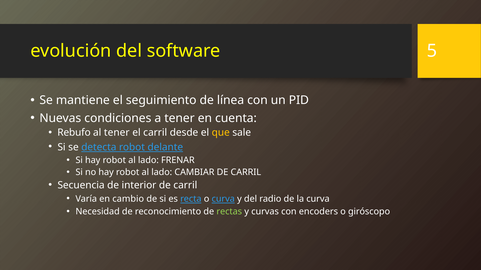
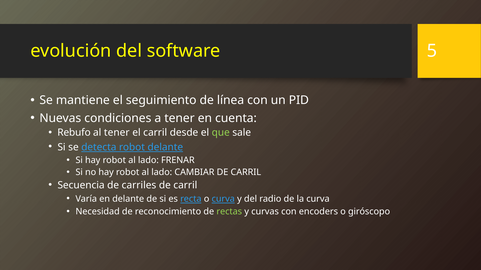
que colour: yellow -> light green (221, 133)
interior: interior -> carriles (139, 185)
en cambio: cambio -> delante (128, 199)
